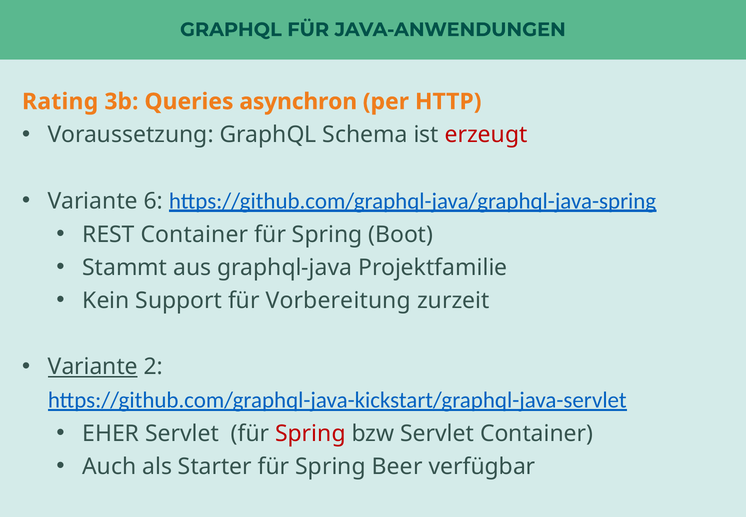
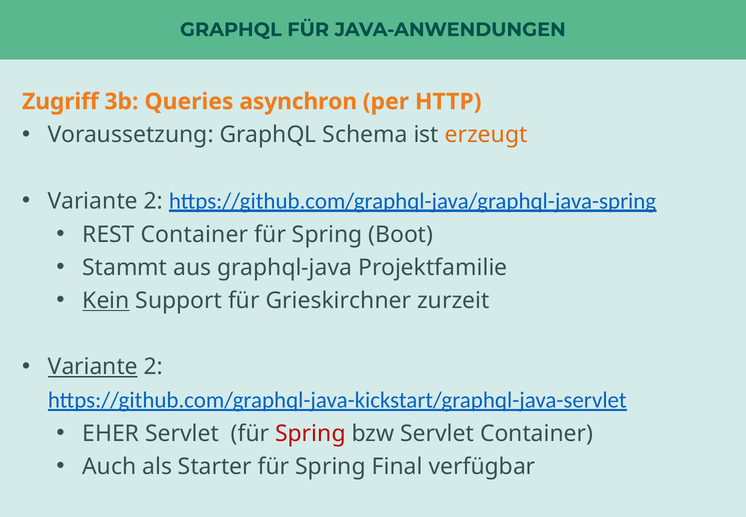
Rating: Rating -> Zugriff (60, 102)
erzeugt colour: red -> orange (486, 135)
6: 6 -> 2 (153, 201)
Kein underline: none -> present (106, 300)
Vorbereitung: Vorbereitung -> Grieskirchner (338, 300)
Beer: Beer -> Final (397, 466)
